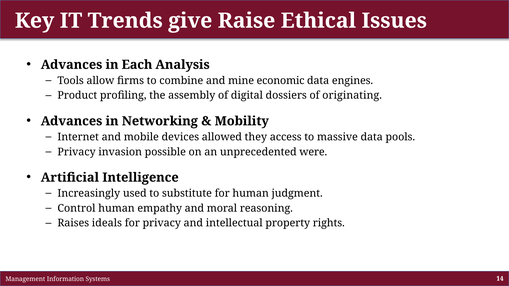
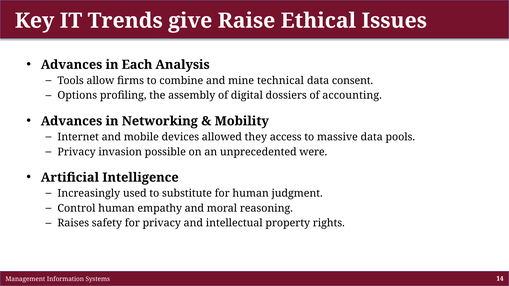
economic: economic -> technical (280, 81)
engines: engines -> consent (353, 81)
Product: Product -> Options (77, 96)
originating: originating -> accounting (352, 96)
ideals: ideals -> safety (107, 223)
